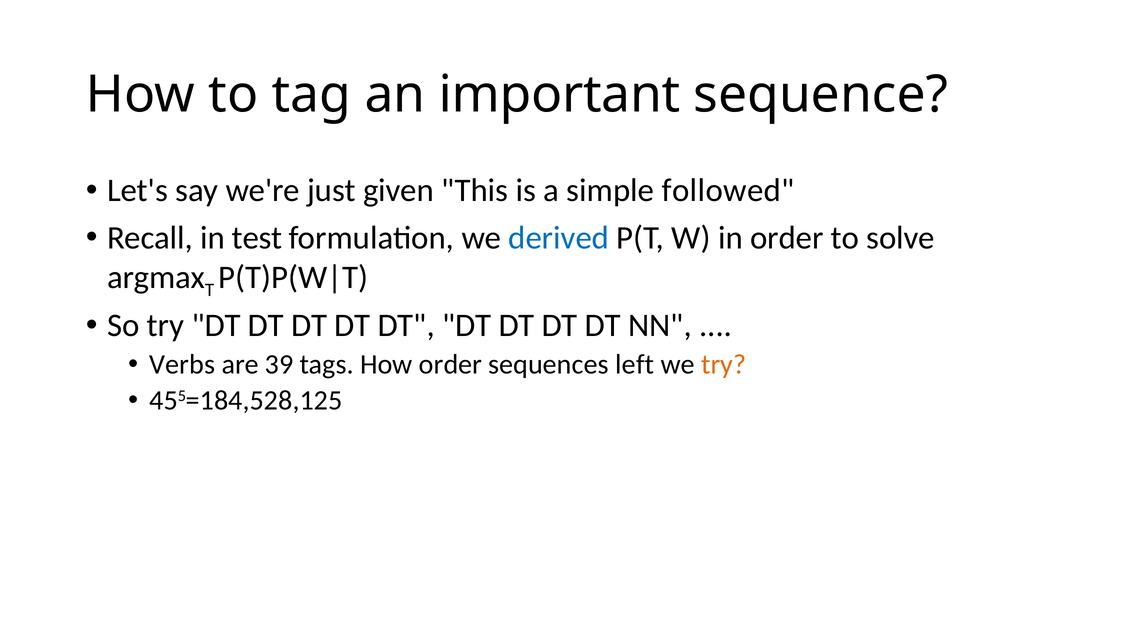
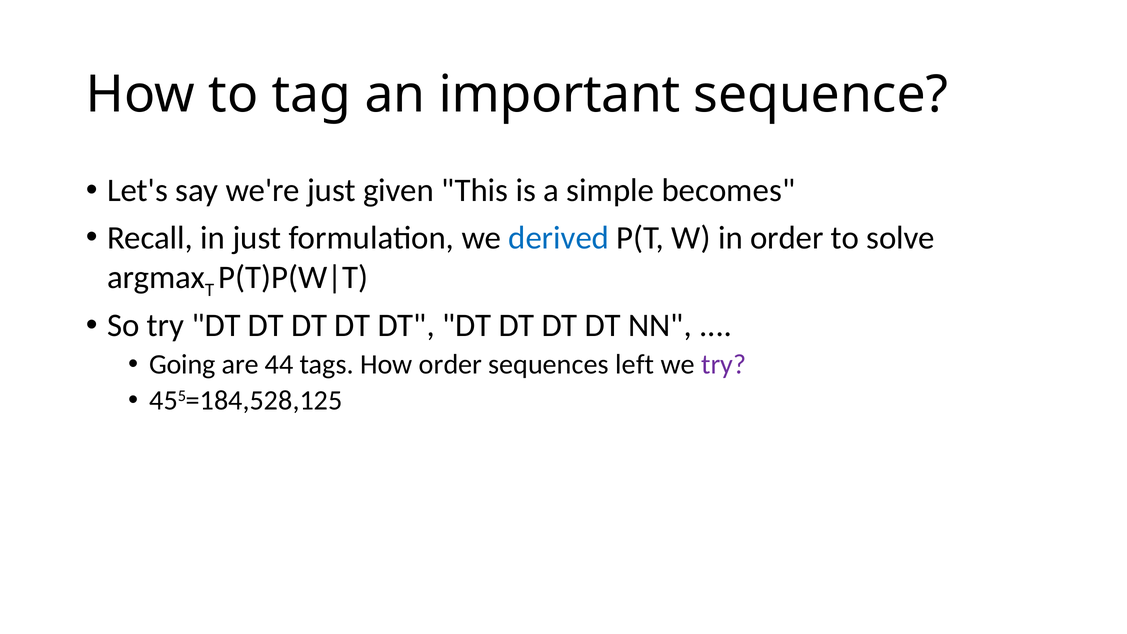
followed: followed -> becomes (728, 191)
in test: test -> just (257, 238)
Verbs: Verbs -> Going (182, 364)
39: 39 -> 44 (279, 364)
try colour: orange -> purple (724, 364)
